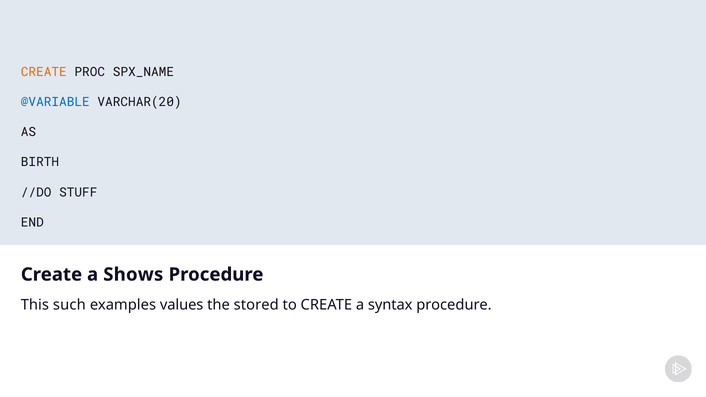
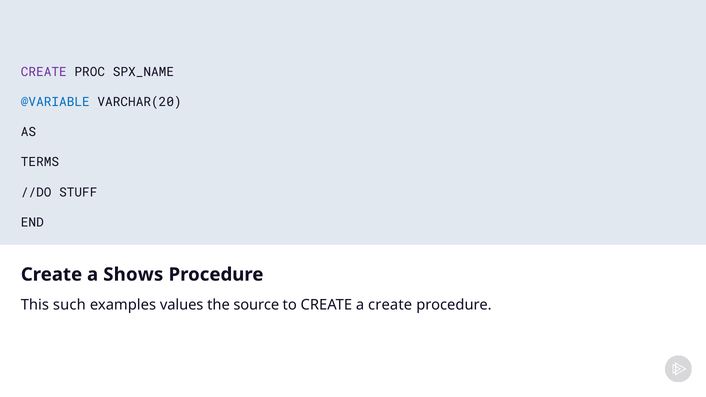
CREATE colour: orange -> purple (44, 72)
BIRTH: BIRTH -> TERMS (40, 162)
stored: stored -> source (256, 305)
a syntax: syntax -> create (390, 305)
